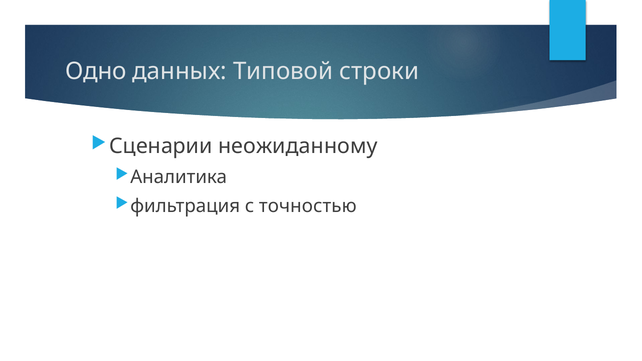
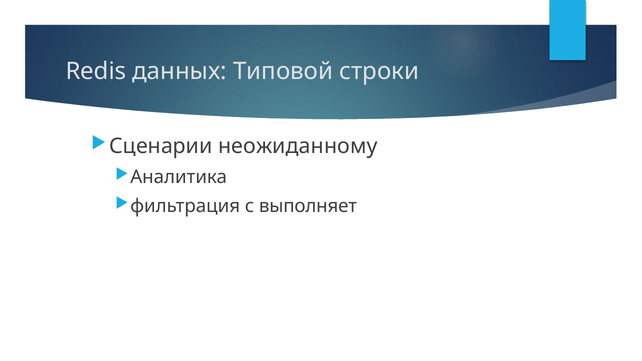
Одно: Одно -> Redis (96, 72)
точностью: точностью -> выполняет (308, 206)
